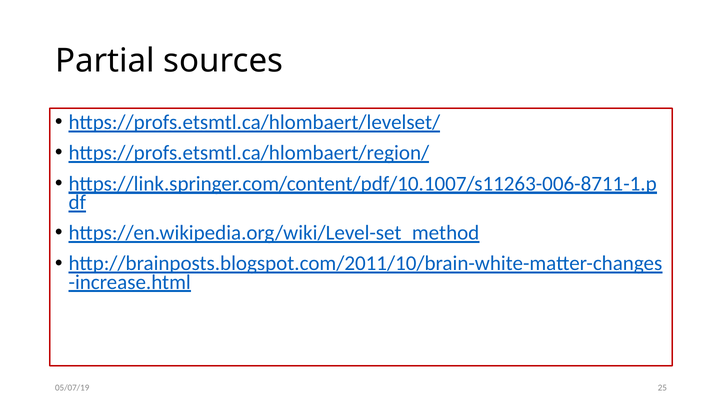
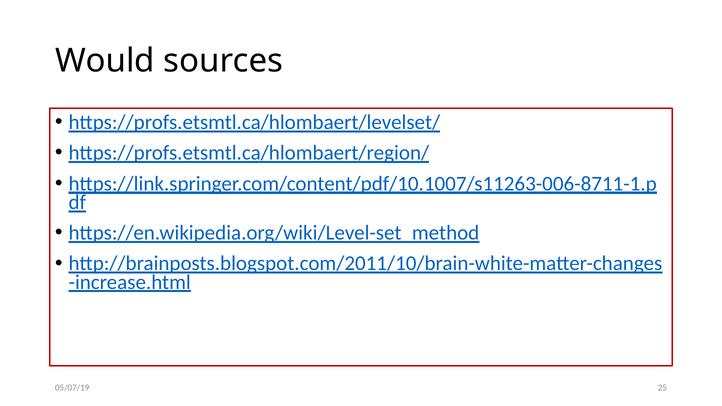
Partial: Partial -> Would (105, 61)
